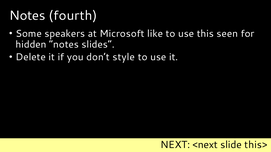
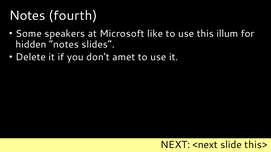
seen: seen -> illum (227, 34)
style: style -> amet (124, 57)
